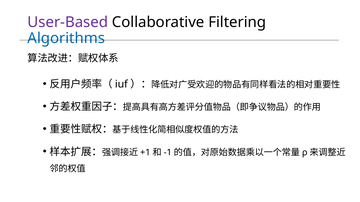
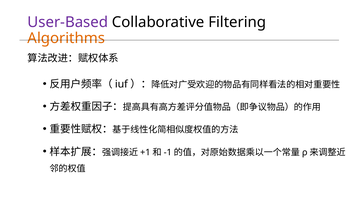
Algorithms colour: blue -> orange (66, 38)
